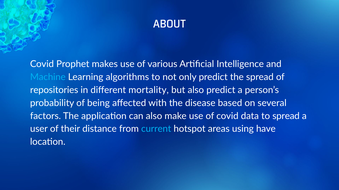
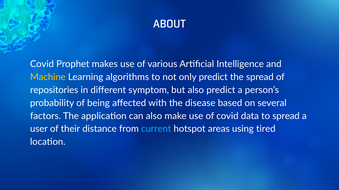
Machine colour: light blue -> yellow (48, 77)
mortality: mortality -> symptom (149, 90)
have: have -> tired (266, 129)
